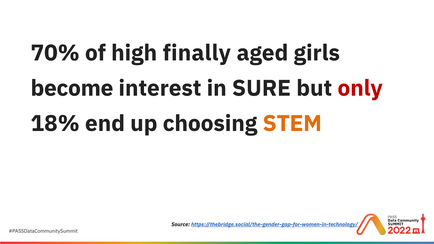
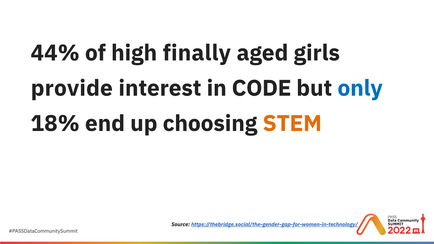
70%: 70% -> 44% (55, 53)
become: become -> provide (72, 88)
SURE: SURE -> CODE (262, 88)
only colour: red -> blue (360, 88)
